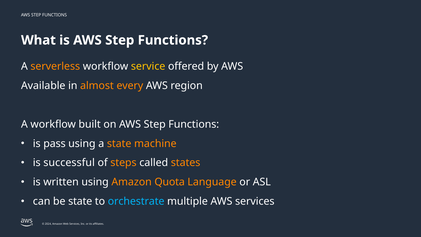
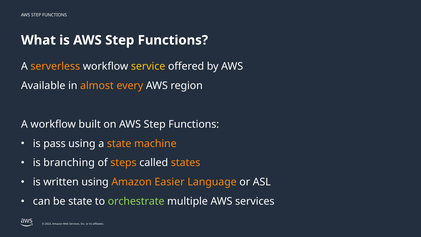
successful: successful -> branching (69, 163)
Quota: Quota -> Easier (170, 182)
orchestrate colour: light blue -> light green (136, 201)
